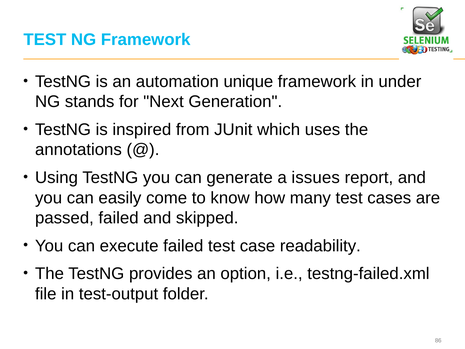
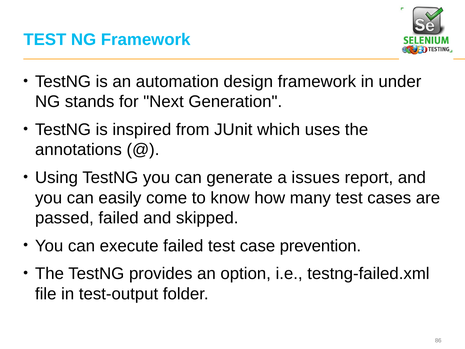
unique: unique -> design (248, 81)
readability: readability -> prevention (320, 246)
